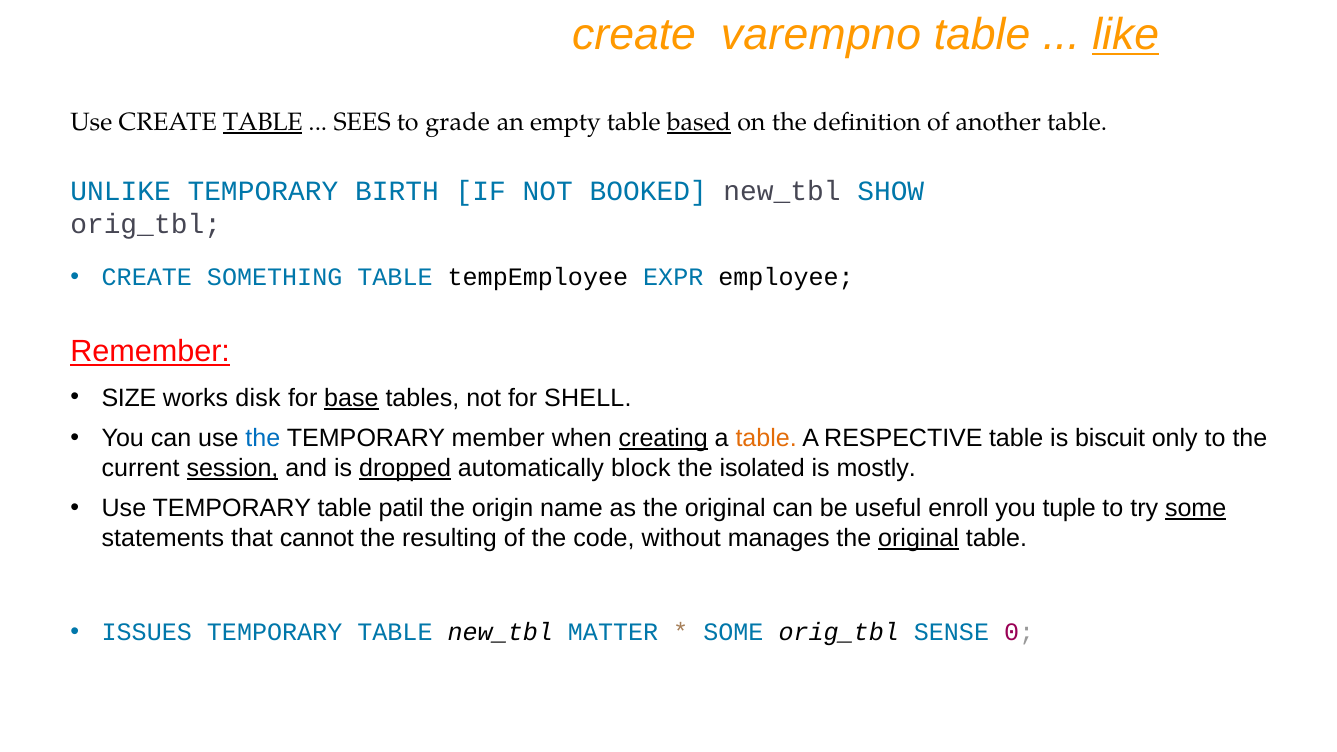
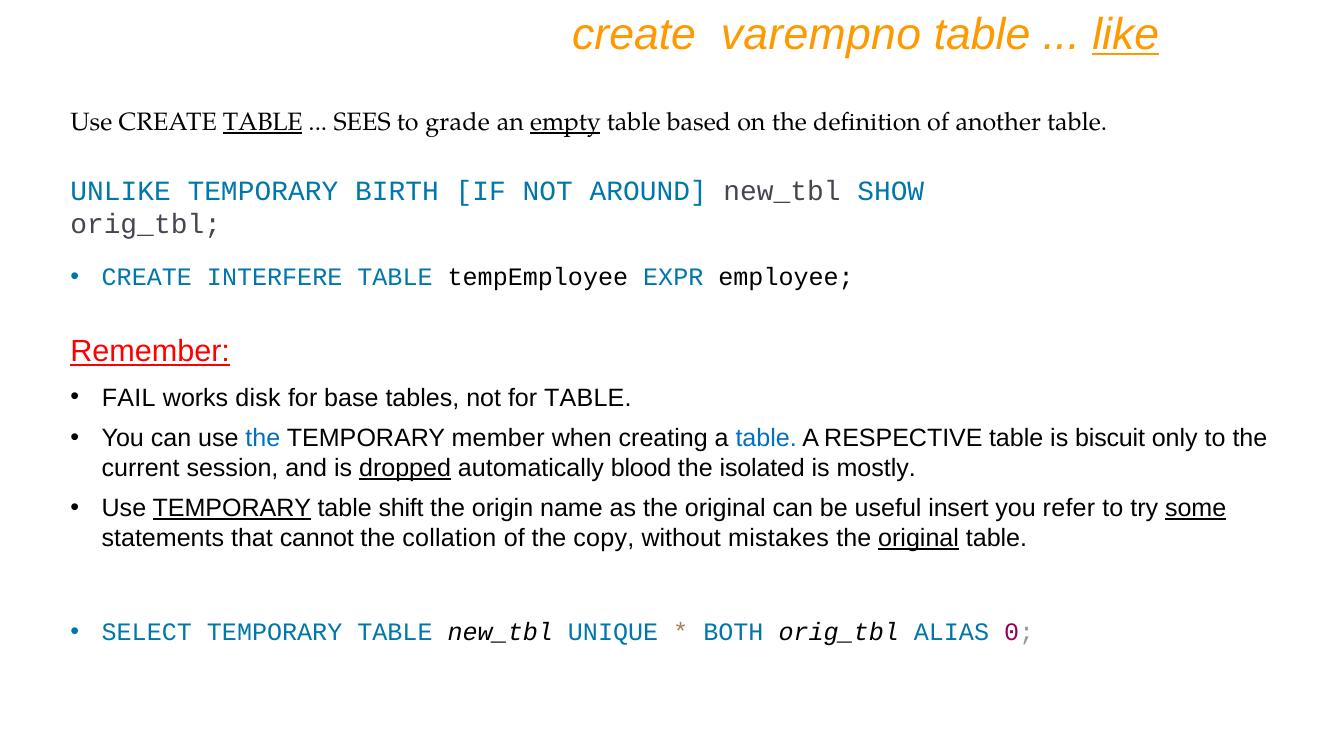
empty underline: none -> present (565, 122)
based underline: present -> none (699, 122)
BOOKED: BOOKED -> AROUND (648, 191)
SOMETHING: SOMETHING -> INTERFERE (275, 278)
SIZE: SIZE -> FAIL (129, 398)
base underline: present -> none (351, 398)
for SHELL: SHELL -> TABLE (588, 398)
creating underline: present -> none (663, 438)
table colour: orange -> blue (766, 438)
session underline: present -> none (232, 468)
block: block -> blood (641, 468)
TEMPORARY underline: none -> present (232, 508)
patil: patil -> shift (401, 508)
enroll: enroll -> insert (959, 508)
tuple: tuple -> refer (1069, 508)
resulting: resulting -> collation (449, 538)
code: code -> copy (604, 538)
manages: manages -> mistakes (779, 538)
ISSUES: ISSUES -> SELECT (147, 633)
MATTER: MATTER -> UNIQUE (613, 633)
SOME: SOME -> BOTH (733, 633)
SENSE: SENSE -> ALIAS (951, 633)
